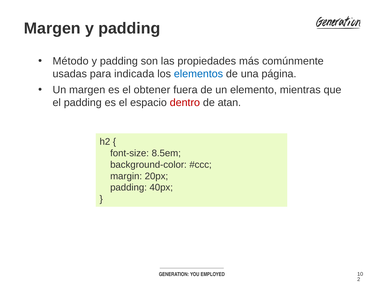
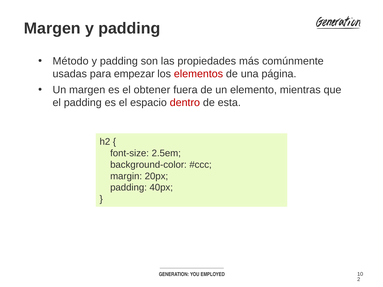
indicada: indicada -> empezar (134, 74)
elementos colour: blue -> red (198, 74)
atan: atan -> esta (229, 103)
8.5em: 8.5em -> 2.5em (166, 153)
